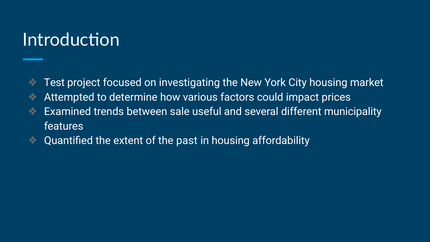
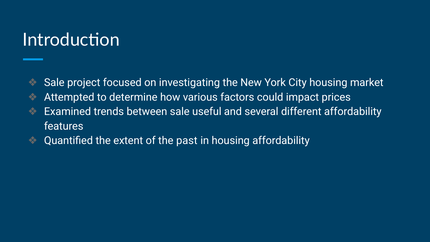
Test: Test -> Sale (54, 83)
different municipality: municipality -> affordability (353, 112)
